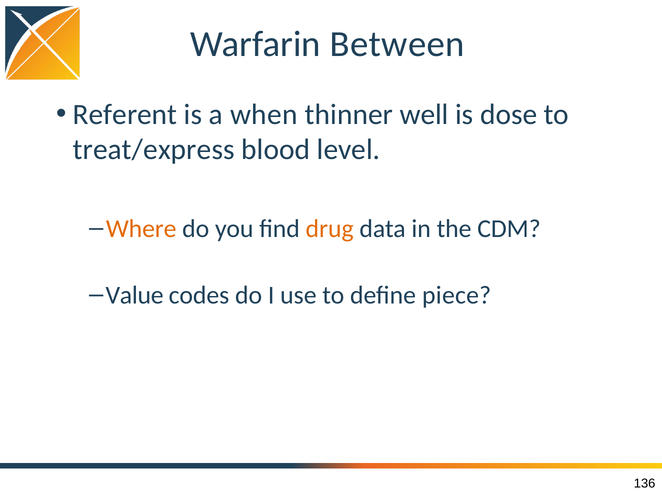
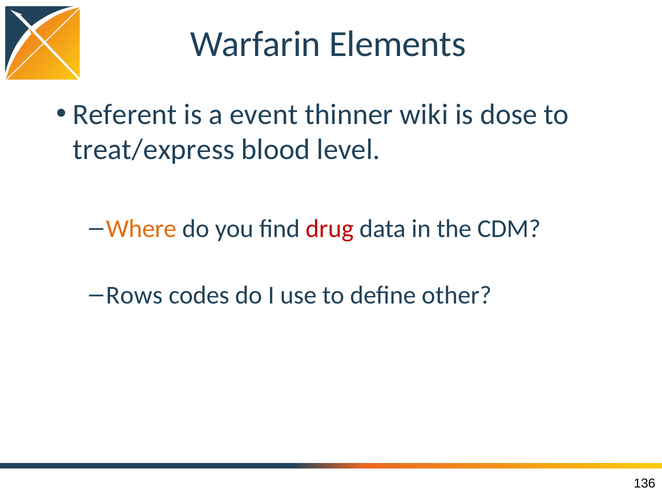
Between: Between -> Elements (398, 44)
when: when -> event (264, 115)
well: well -> wiki (424, 115)
drug colour: orange -> red (330, 229)
Value: Value -> Rows (134, 295)
piece: piece -> other (457, 295)
